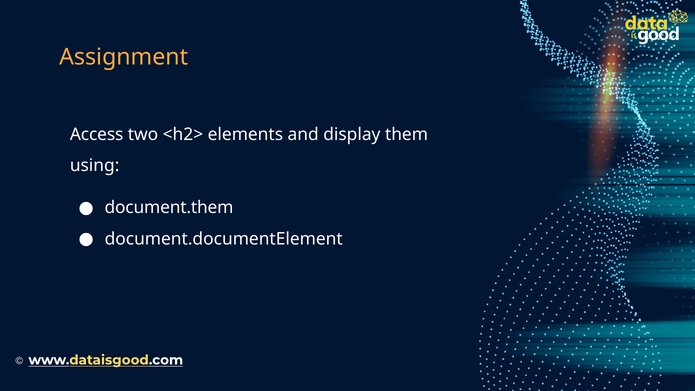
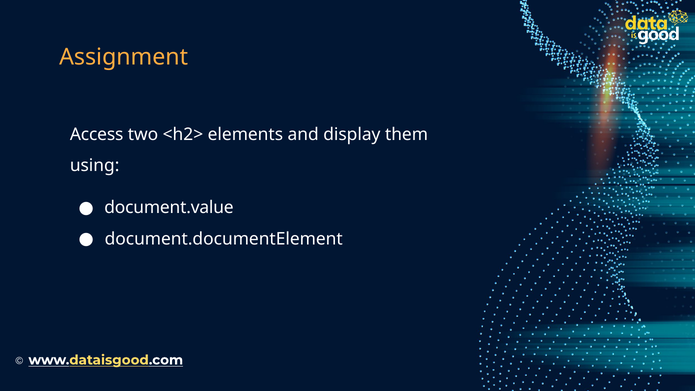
document.them: document.them -> document.value (169, 208)
